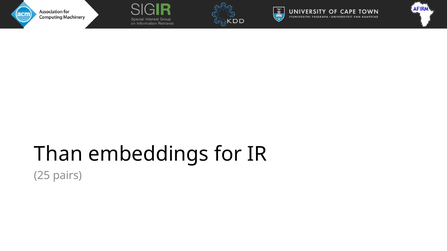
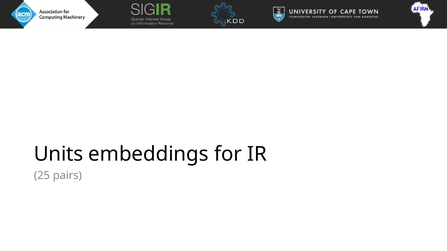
Than: Than -> Units (59, 154)
